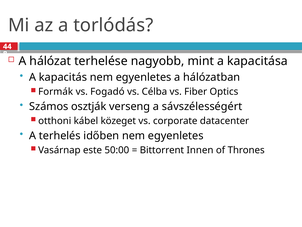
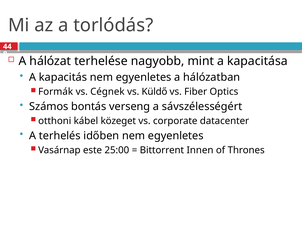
Fogadó: Fogadó -> Cégnek (107, 91)
Célba: Célba -> Küldő (154, 91)
osztják: osztják -> bontás (89, 106)
50:00: 50:00 -> 25:00 (117, 150)
